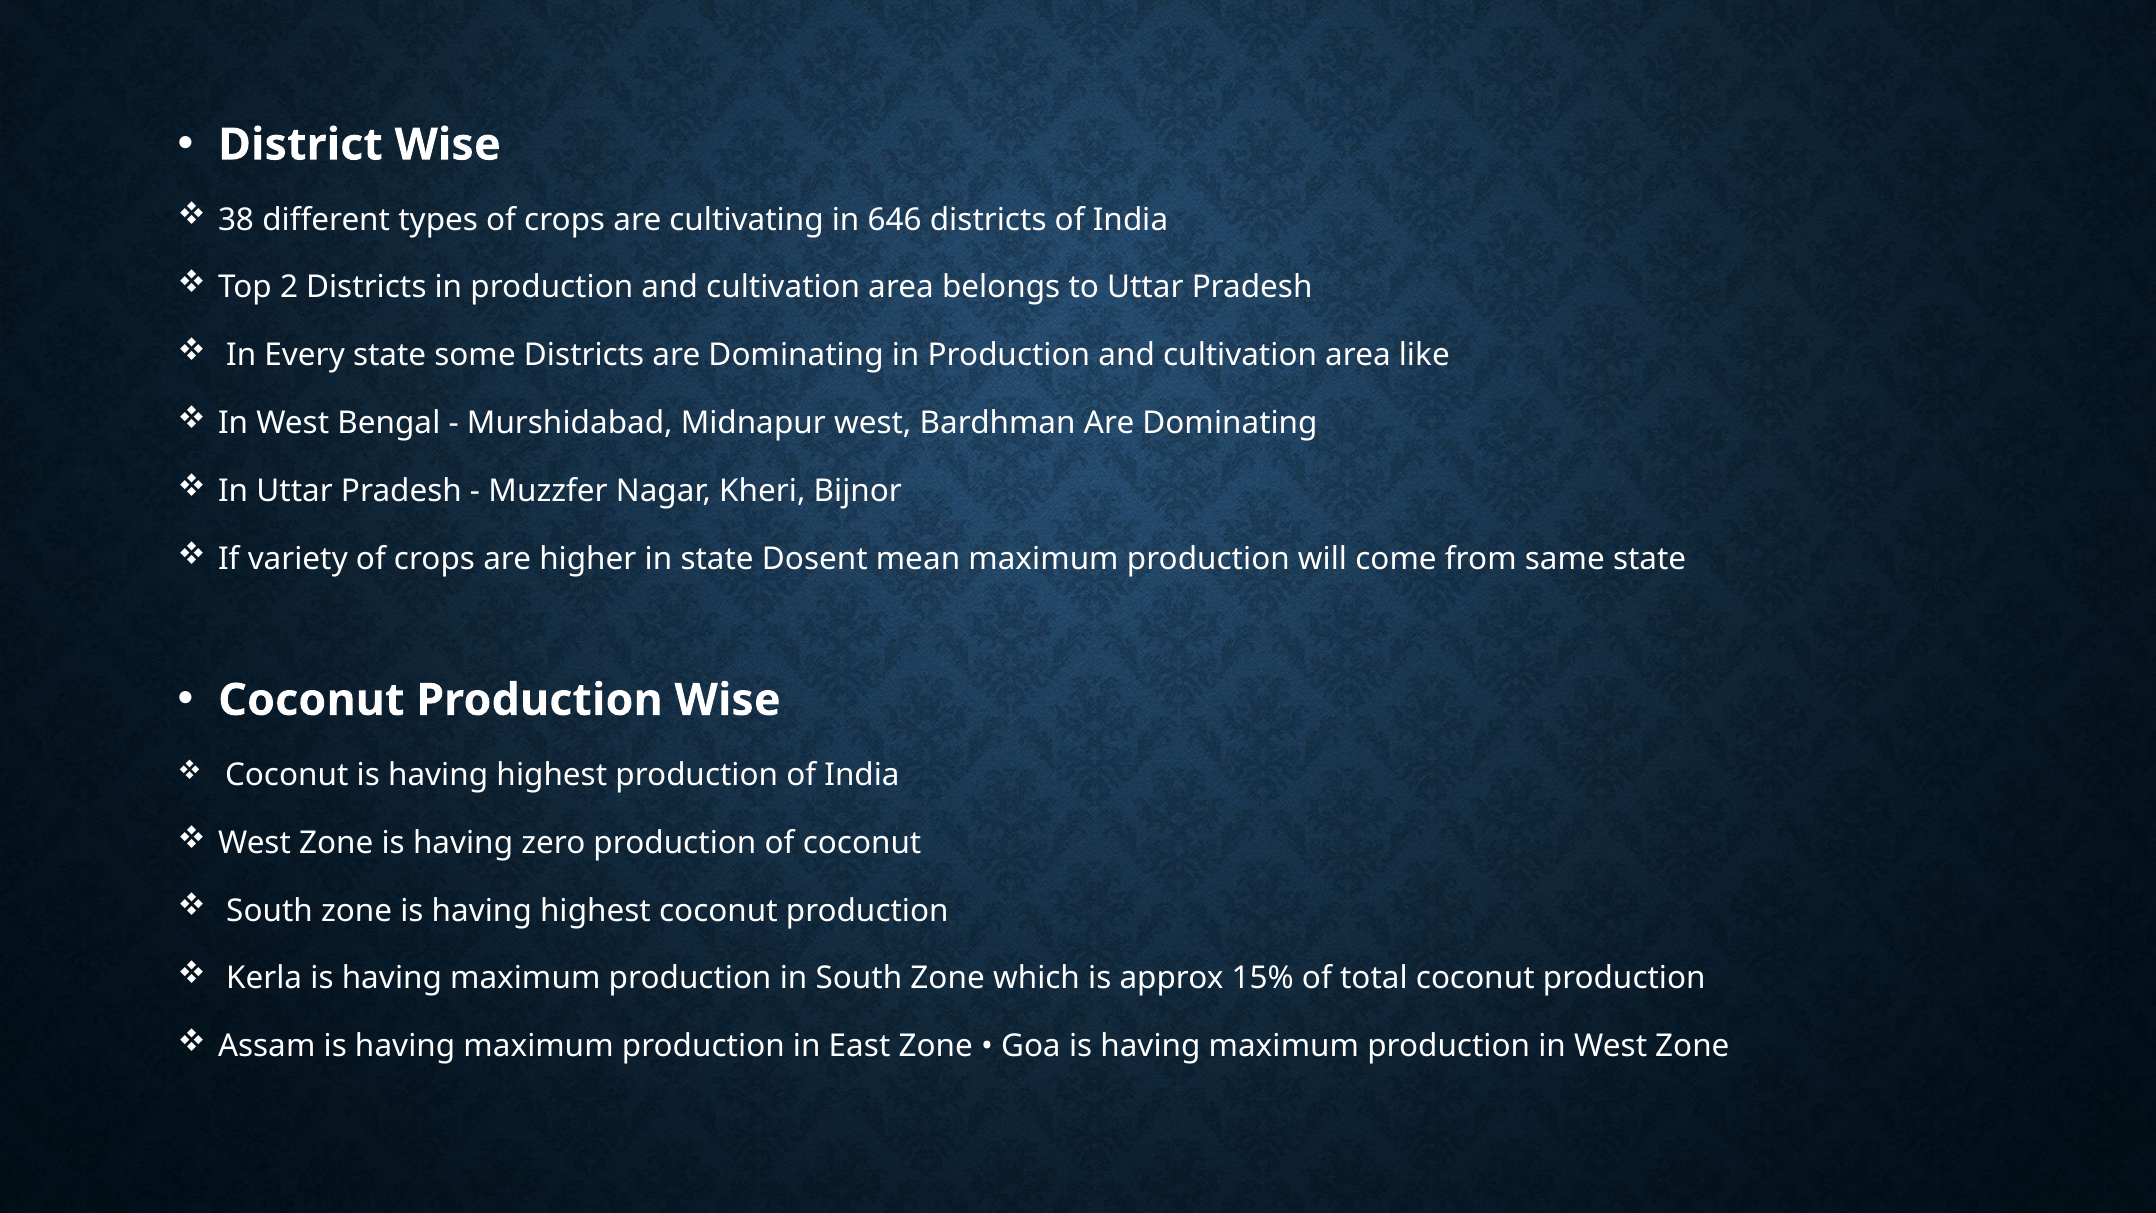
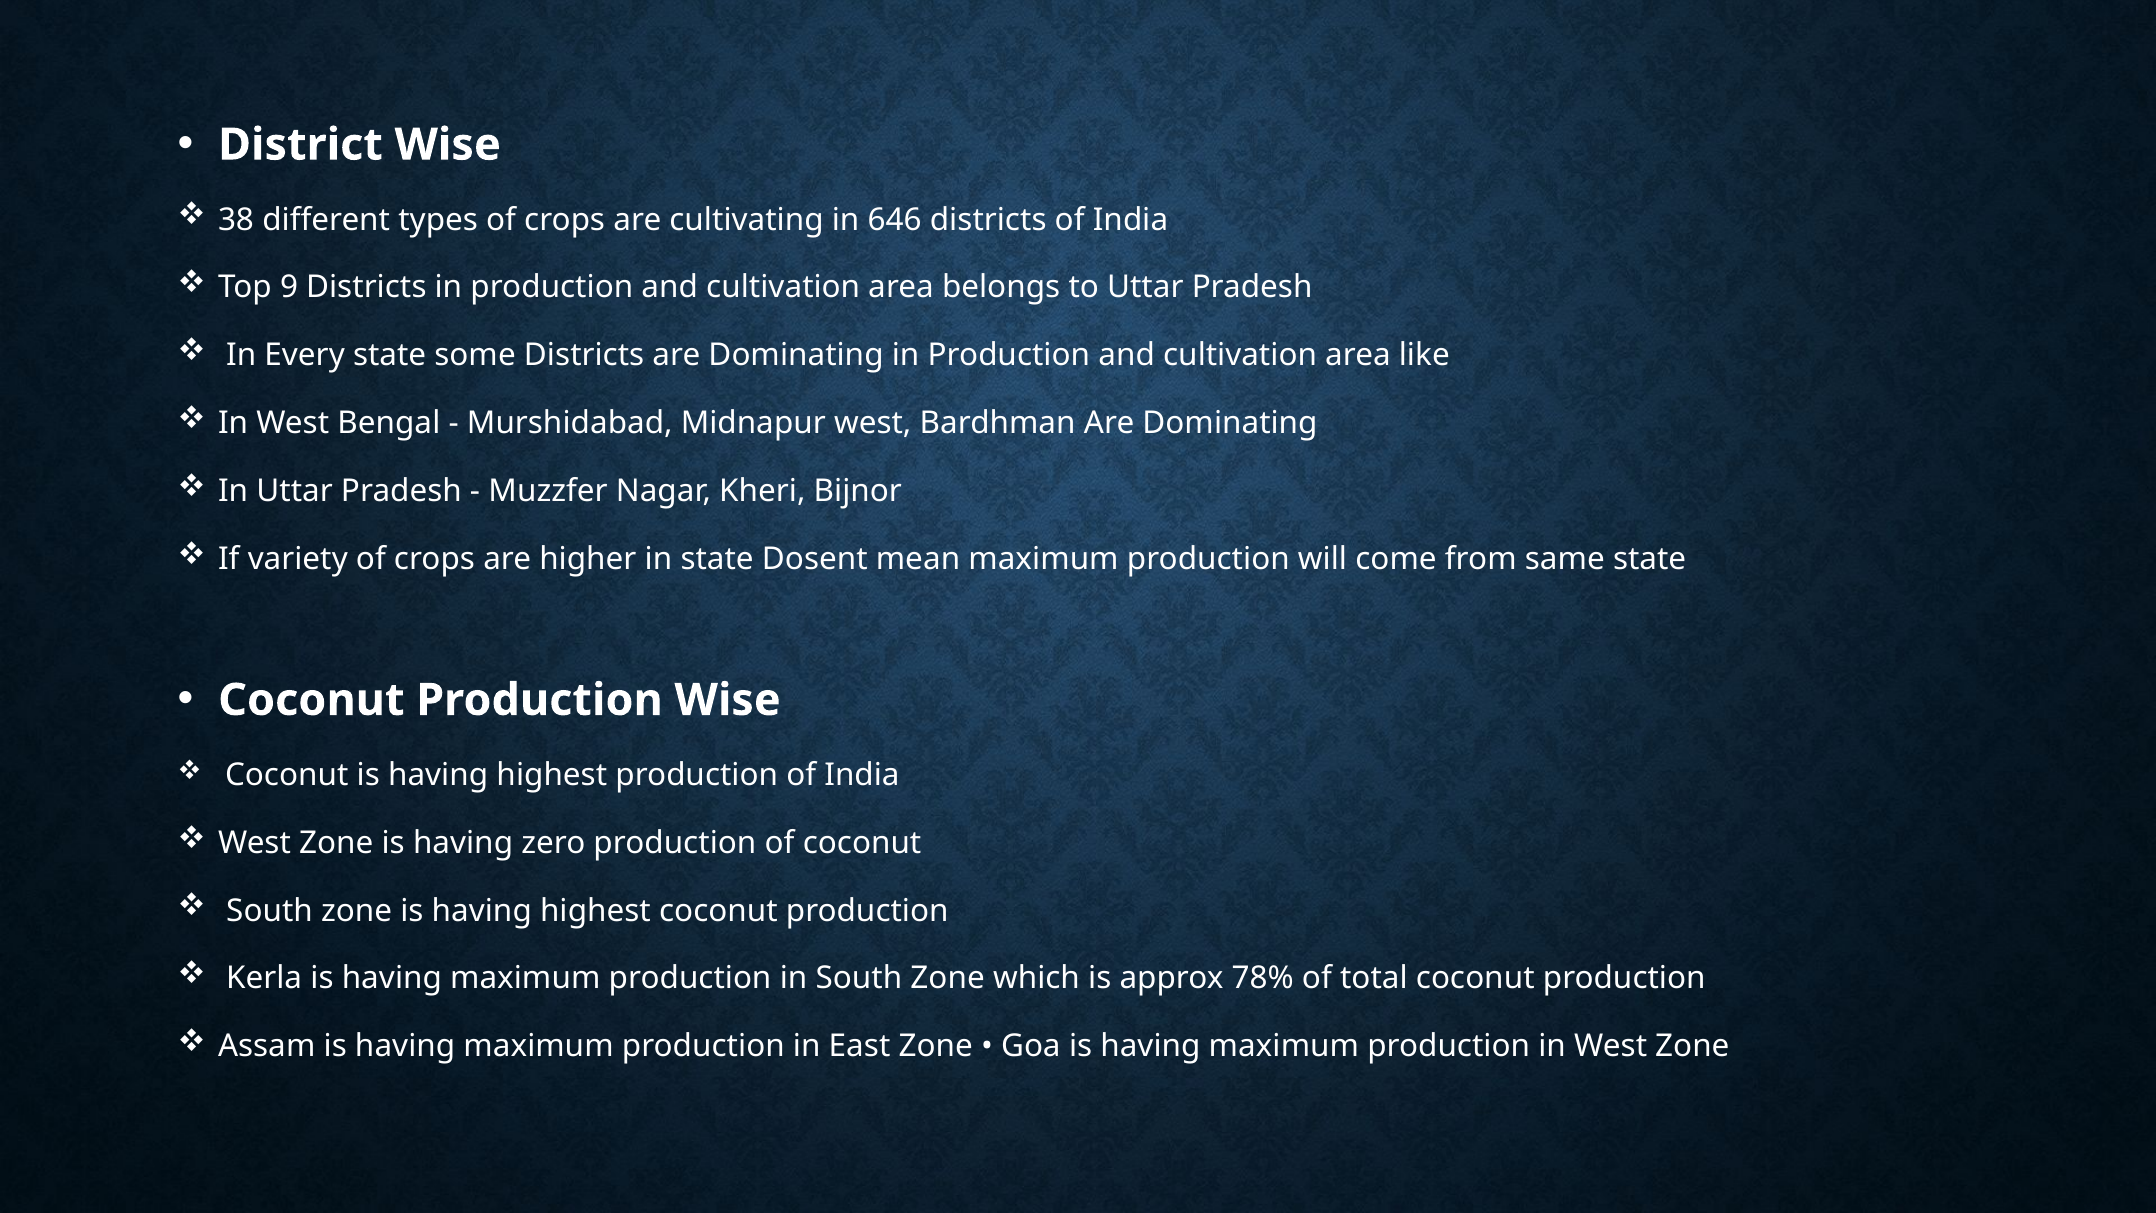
2: 2 -> 9 (289, 287)
15%: 15% -> 78% (1263, 978)
